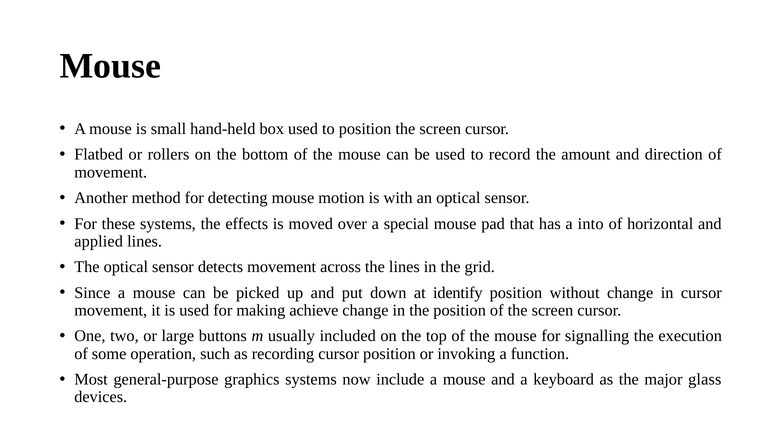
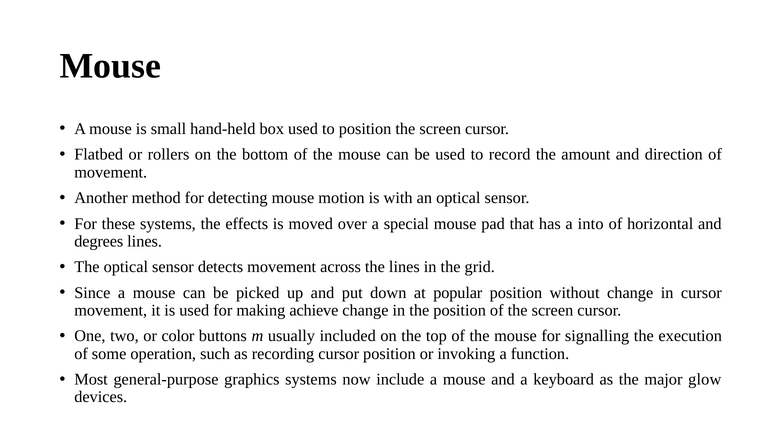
applied: applied -> degrees (99, 241)
identify: identify -> popular (458, 293)
large: large -> color (178, 336)
glass: glass -> glow (705, 379)
